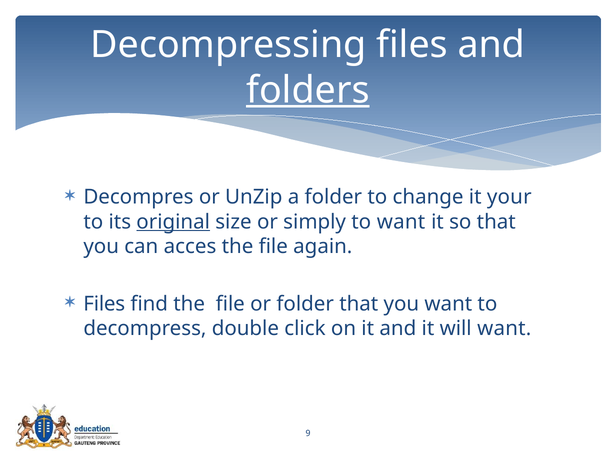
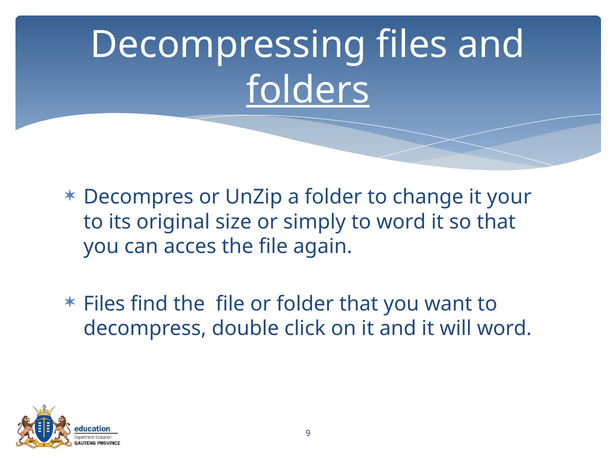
original underline: present -> none (173, 222)
to want: want -> word (401, 222)
will want: want -> word (504, 328)
